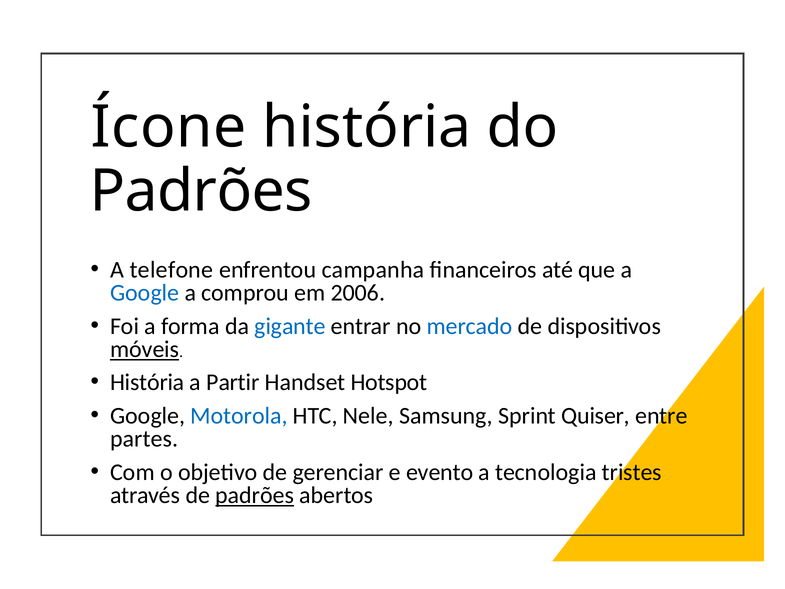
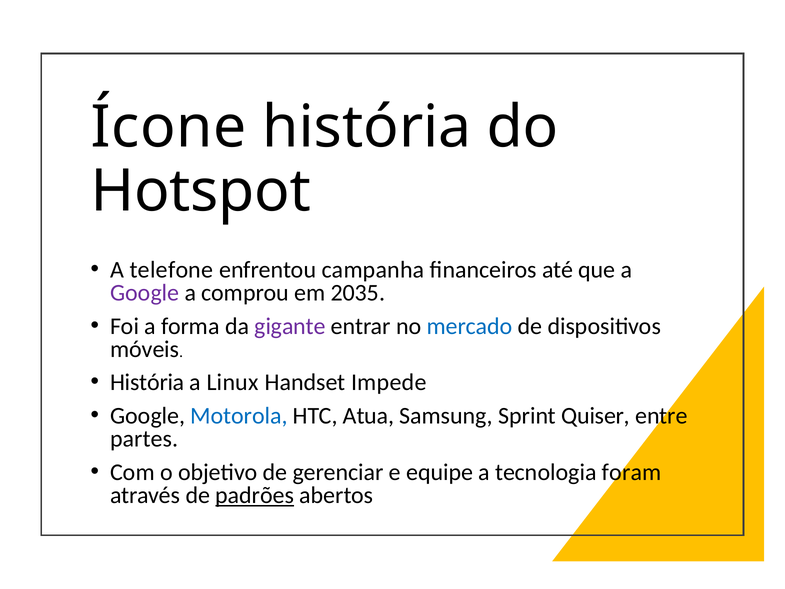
Padrões: Padrões -> Hotspot (201, 191)
Google colour: blue -> purple (145, 293)
2006: 2006 -> 2035 (358, 293)
gigante colour: blue -> purple (290, 326)
móveis underline: present -> none (145, 349)
Partir: Partir -> Linux (233, 382)
Hotspot: Hotspot -> Impede (389, 382)
Nele: Nele -> Atua (368, 415)
evento: evento -> equipe (440, 472)
tristes: tristes -> foram (632, 472)
